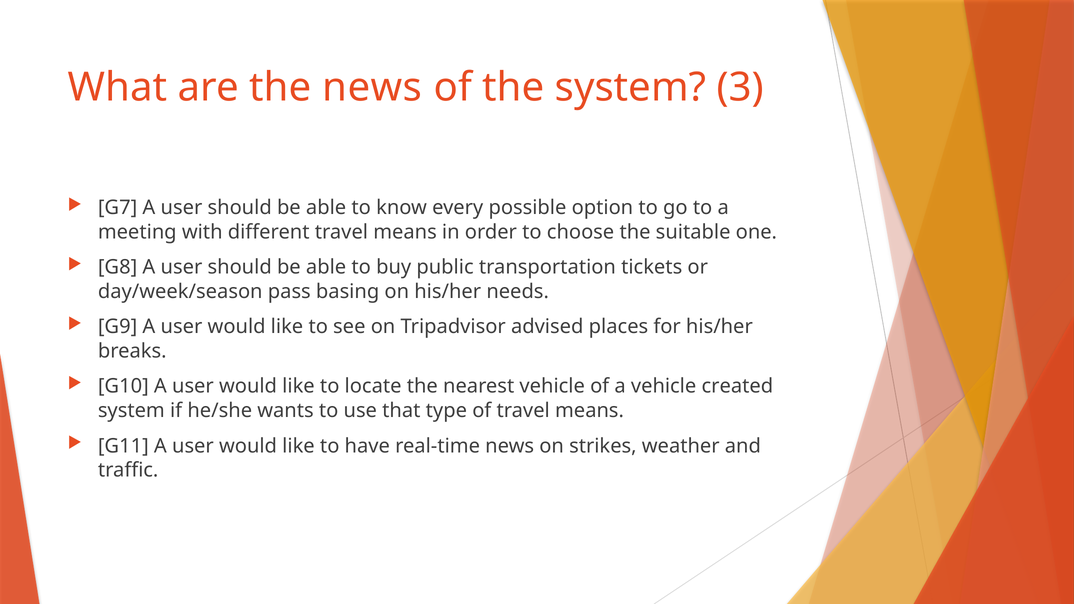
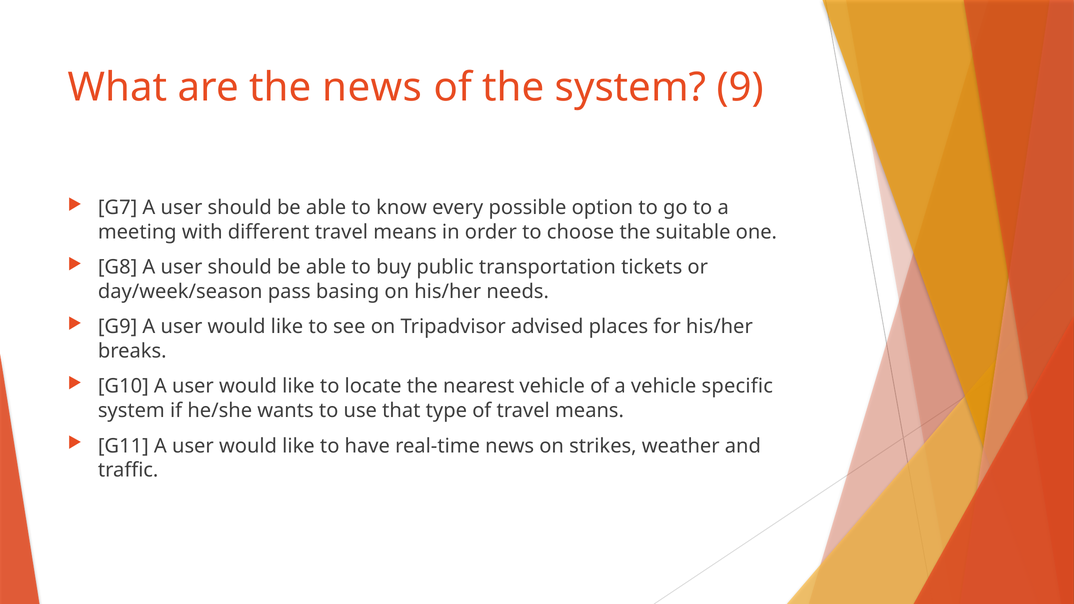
3: 3 -> 9 (740, 87)
created: created -> specific (737, 386)
